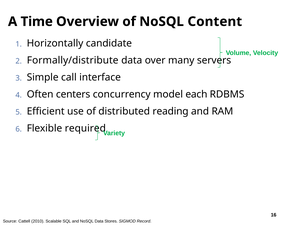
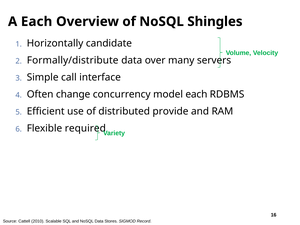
A Time: Time -> Each (37, 22)
Content: Content -> Shingles (215, 22)
centers: centers -> change (73, 94)
reading: reading -> provide (170, 111)
